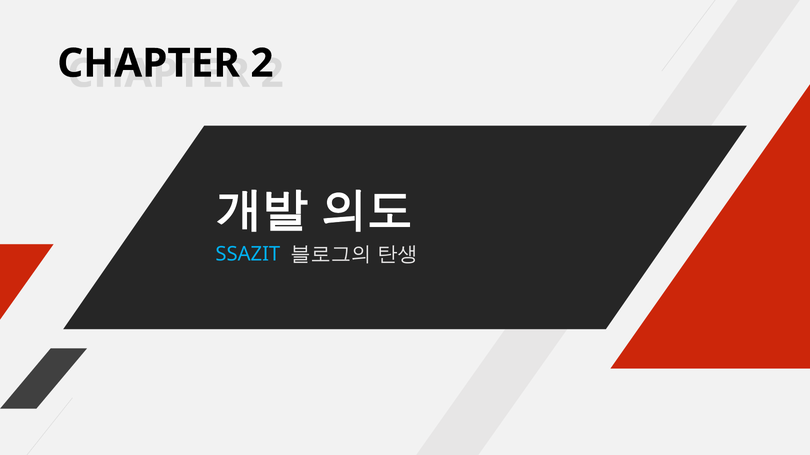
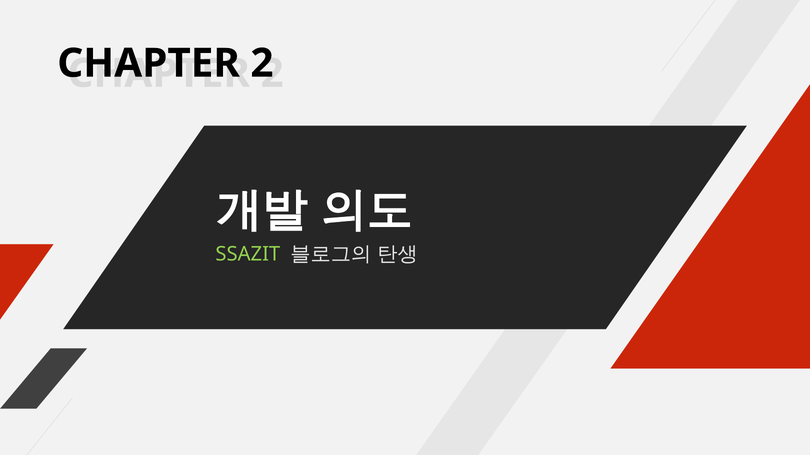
SSAZIT colour: light blue -> light green (248, 254)
